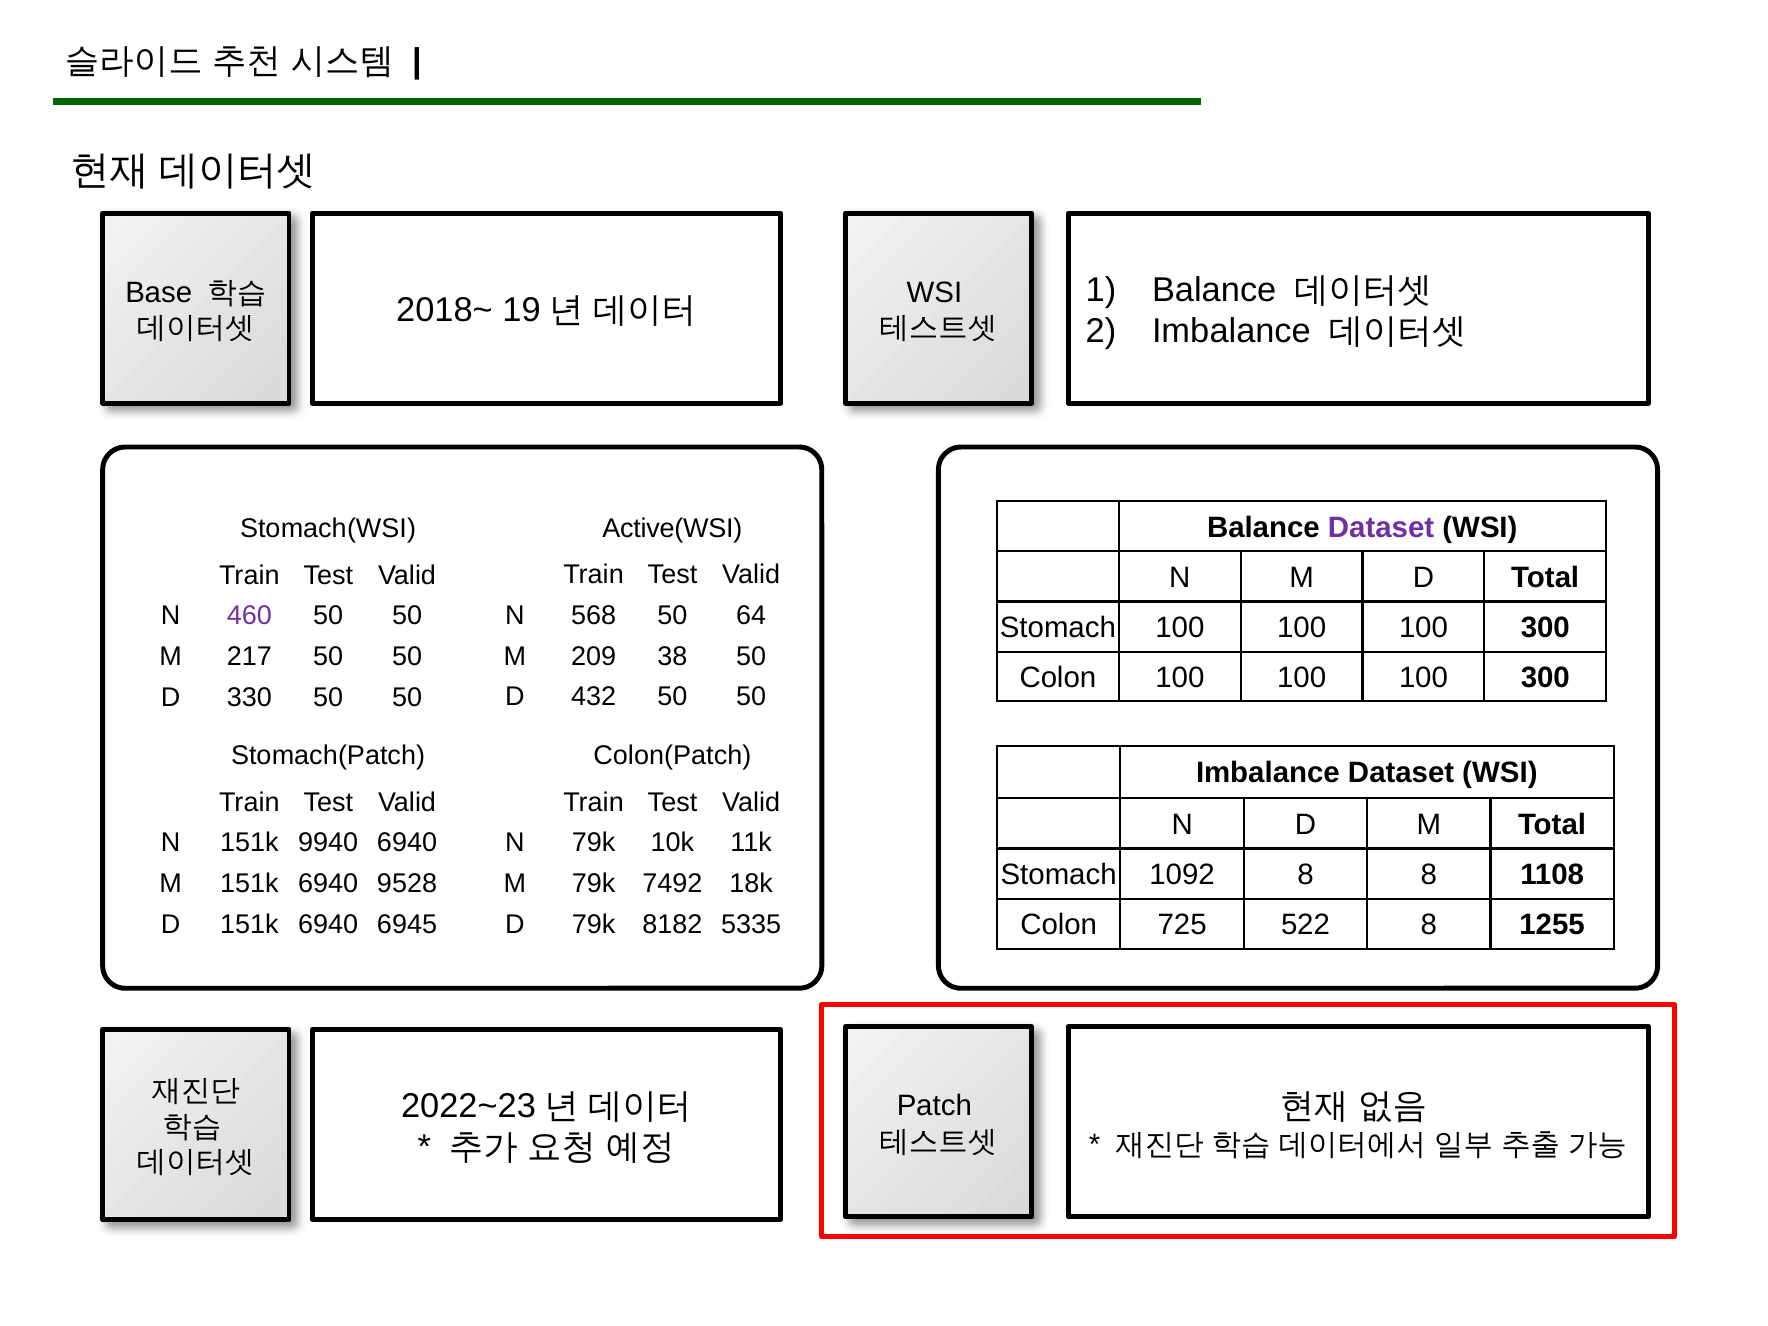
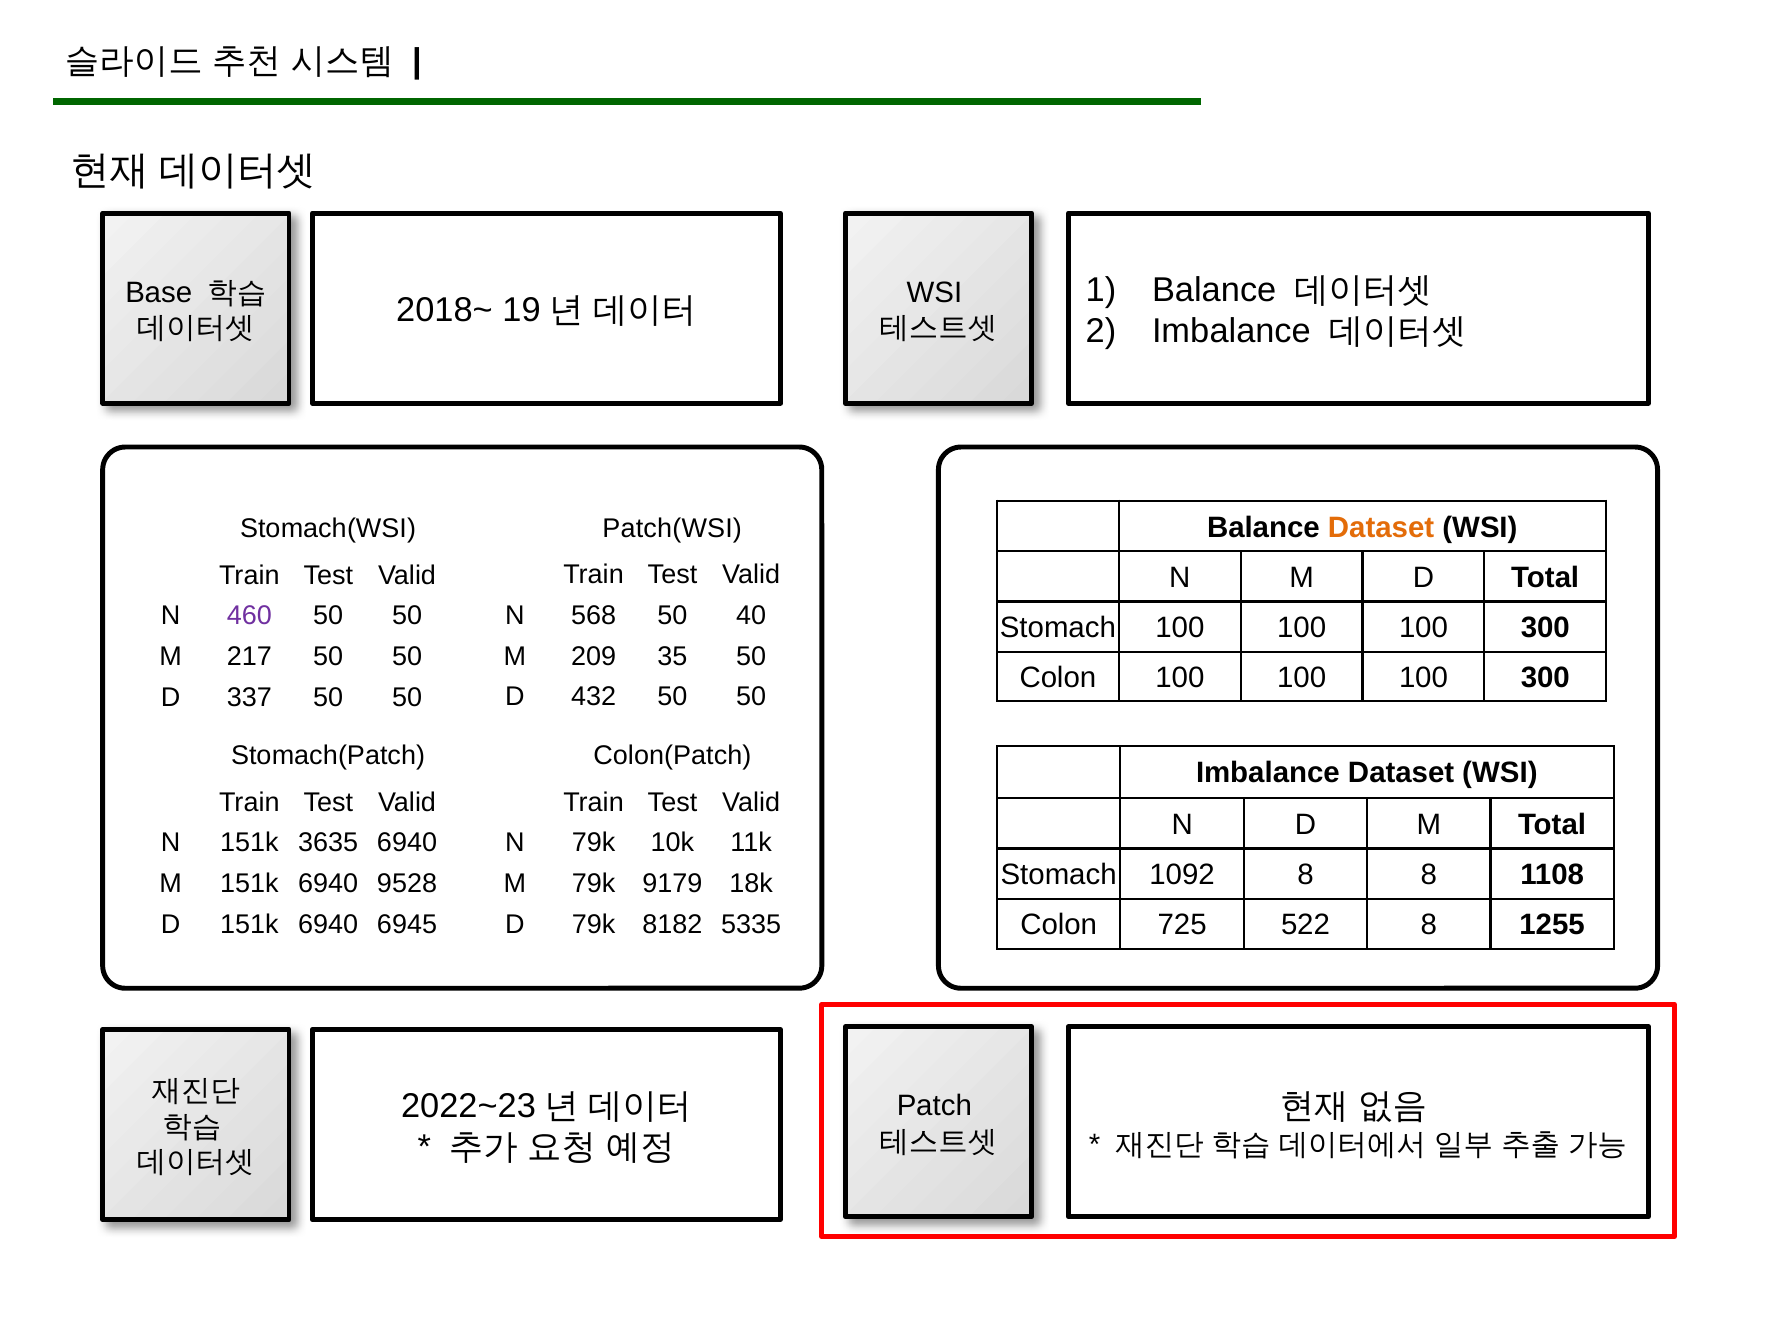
Dataset colour: purple -> orange (1381, 527)
Active(WSI: Active(WSI -> Patch(WSI (672, 529)
64: 64 -> 40 (751, 616)
38: 38 -> 35 (672, 656)
330: 330 -> 337 (249, 697)
9940: 9940 -> 3635 (328, 843)
7492: 7492 -> 9179 (672, 884)
